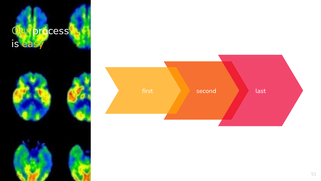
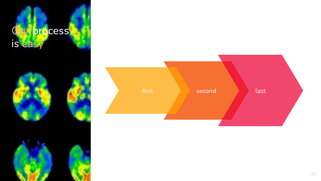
Our colour: light green -> pink (20, 31)
